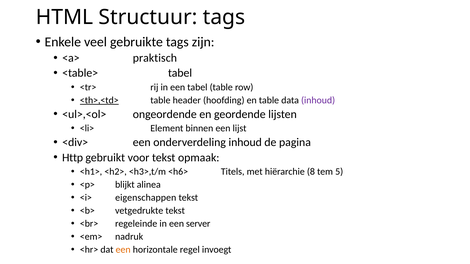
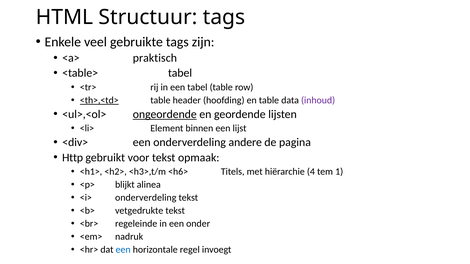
ongeordende underline: none -> present (165, 114)
onderverdeling inhoud: inhoud -> andere (245, 143)
8: 8 -> 4 (311, 172)
5: 5 -> 1 (339, 172)
<i> eigenschappen: eigenschappen -> onderverdeling (146, 198)
server: server -> onder (198, 224)
een colour: orange -> blue (123, 250)
